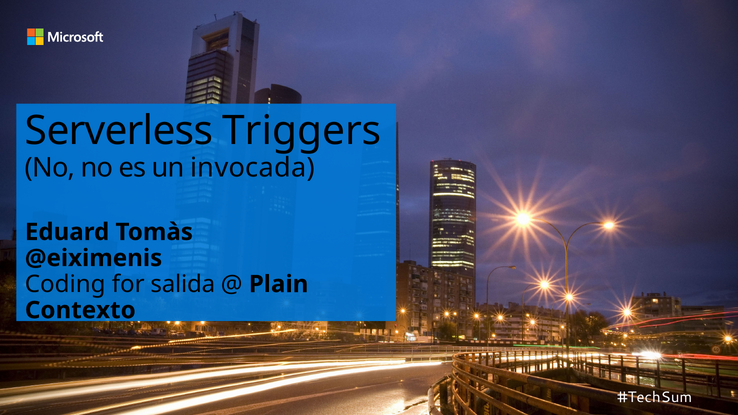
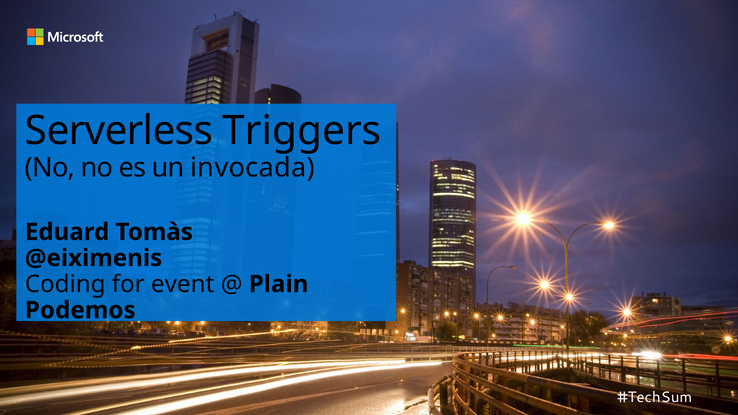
salida: salida -> event (183, 284)
Contexto: Contexto -> Podemos (80, 310)
